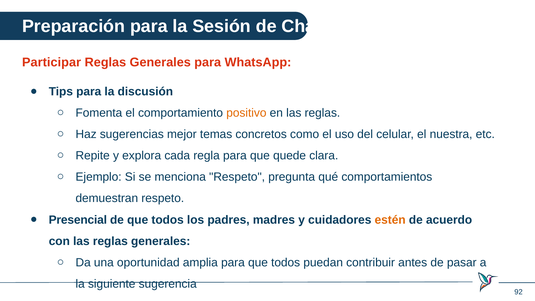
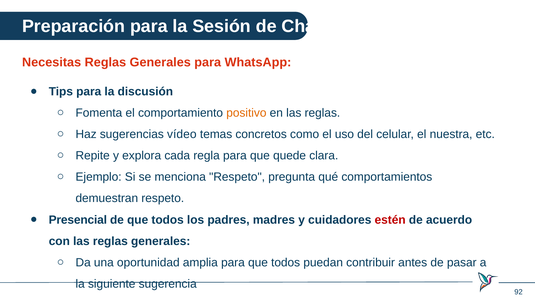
Participar: Participar -> Necesitas (52, 62)
mejor: mejor -> vídeo (182, 134)
estén colour: orange -> red (390, 220)
